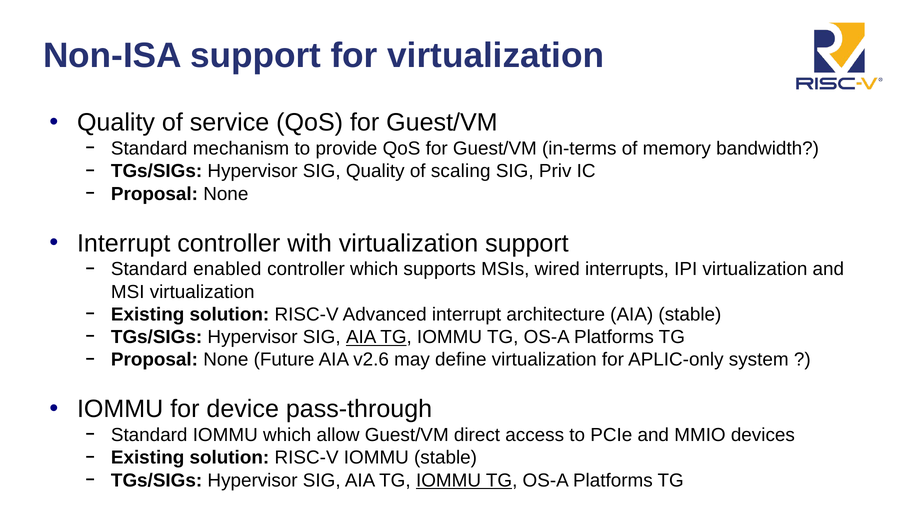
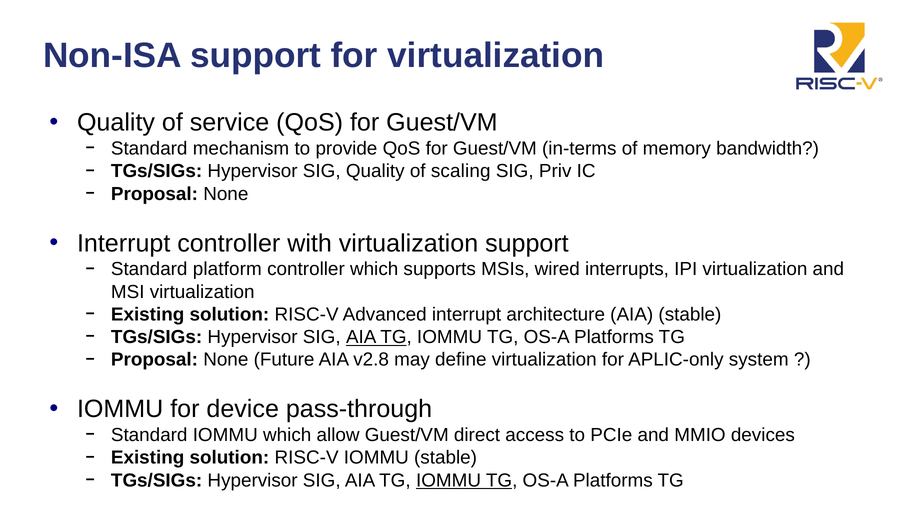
enabled: enabled -> platform (227, 269)
v2.6: v2.6 -> v2.8 (371, 360)
